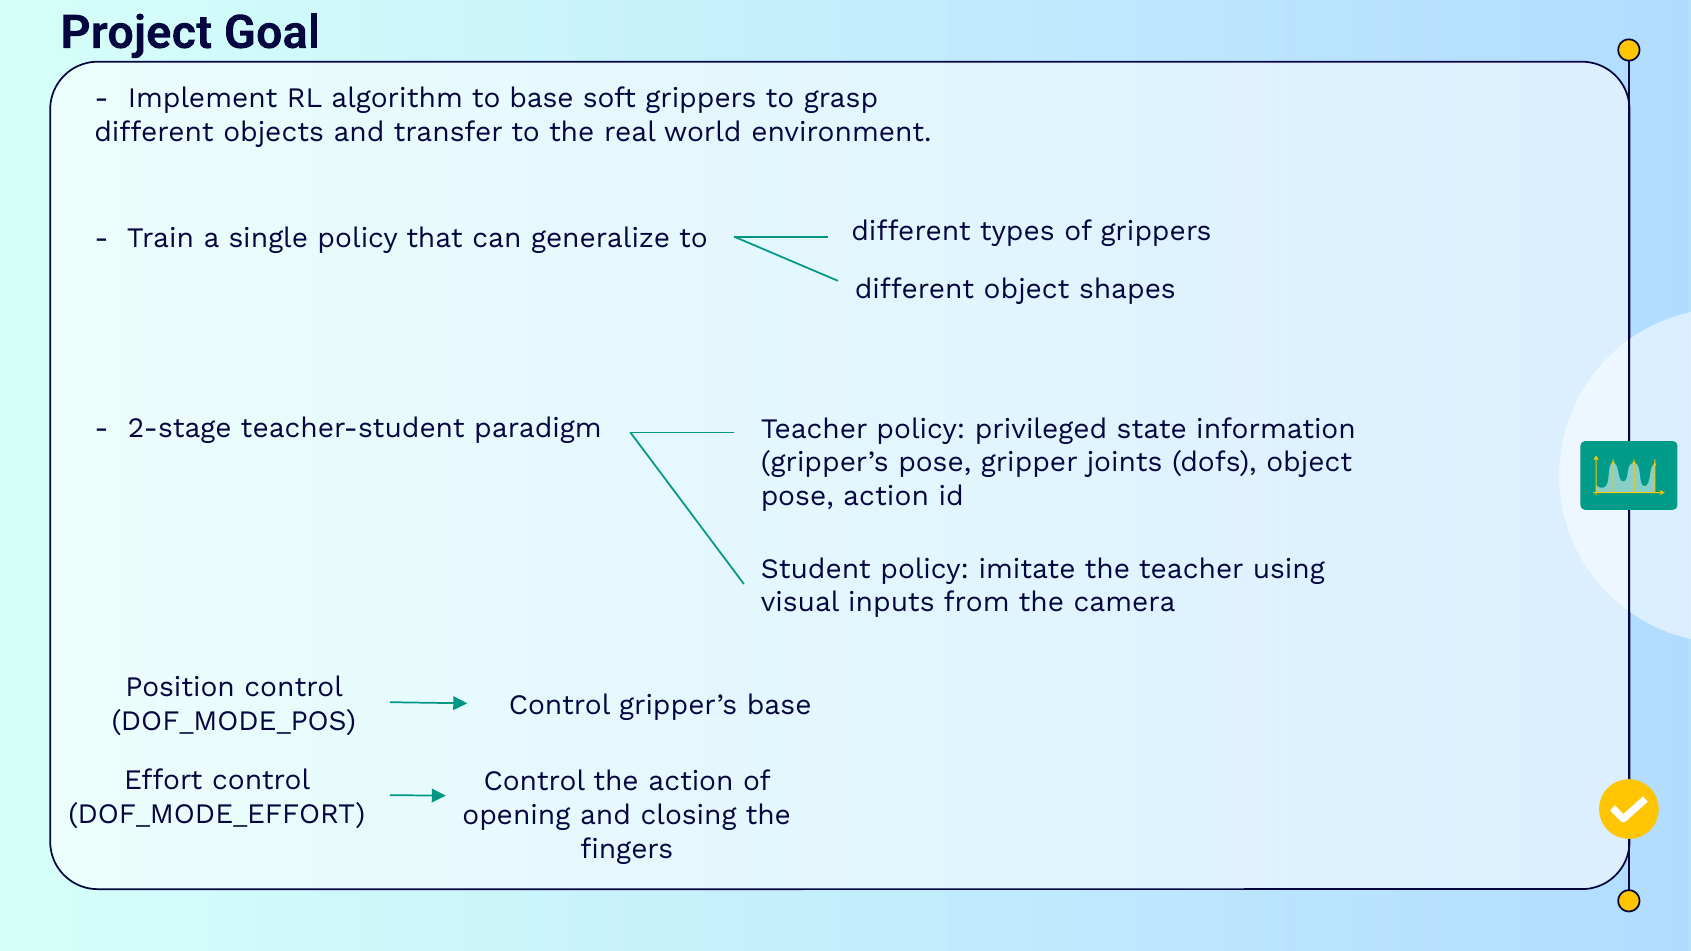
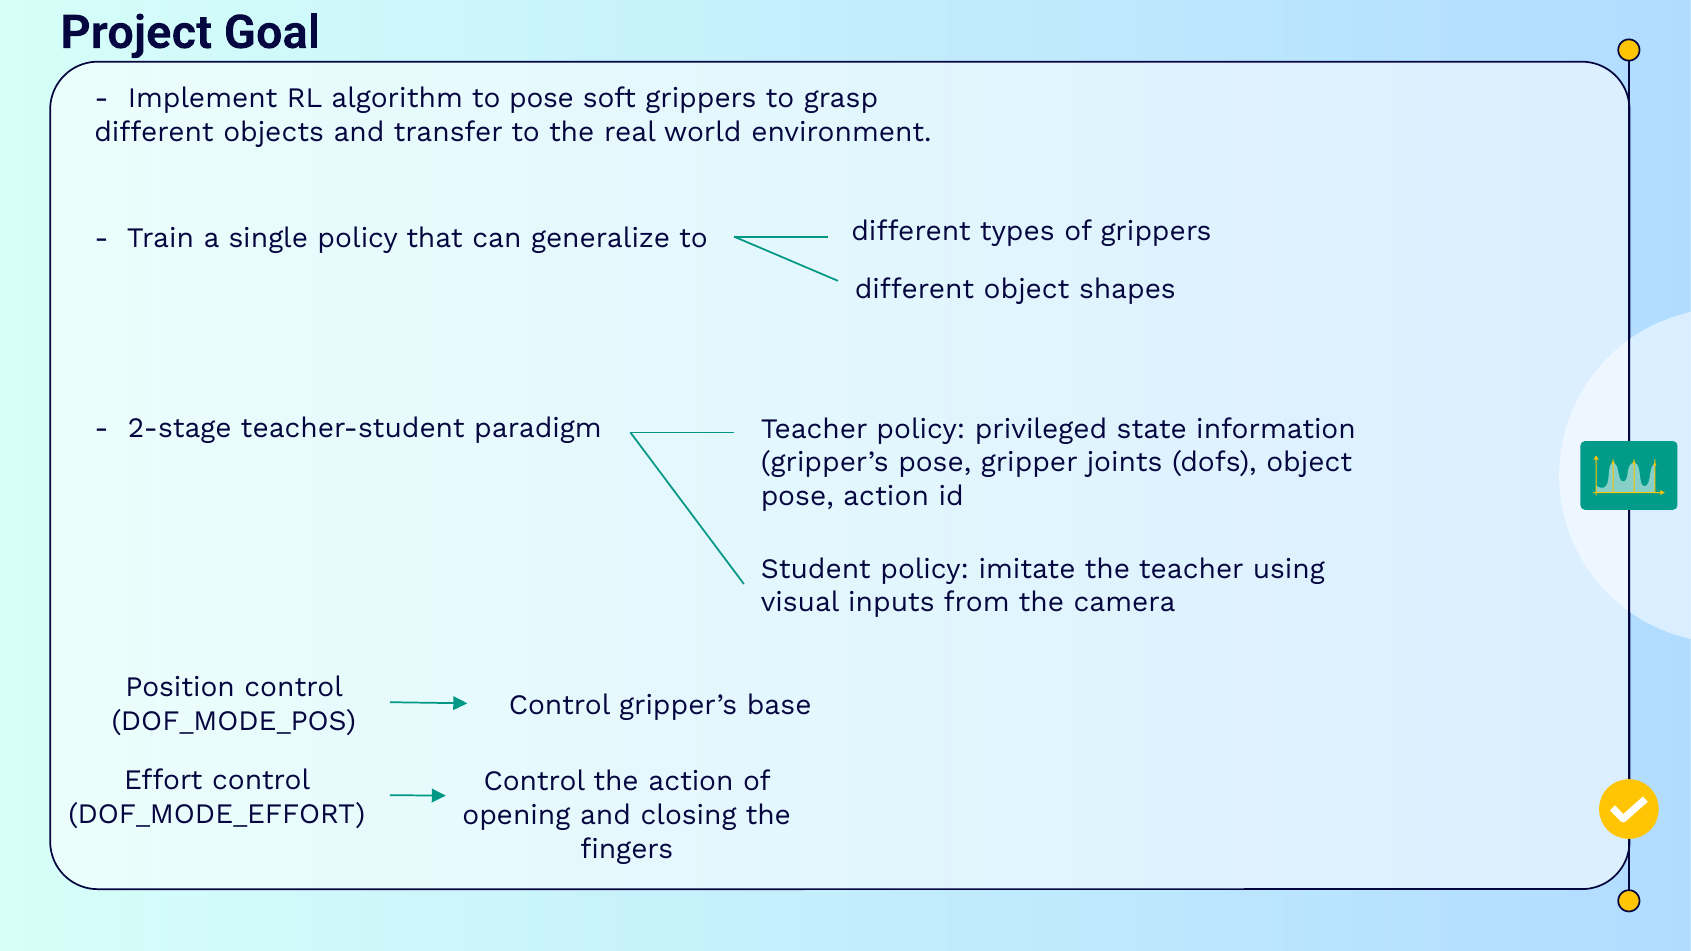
to base: base -> pose (542, 98)
